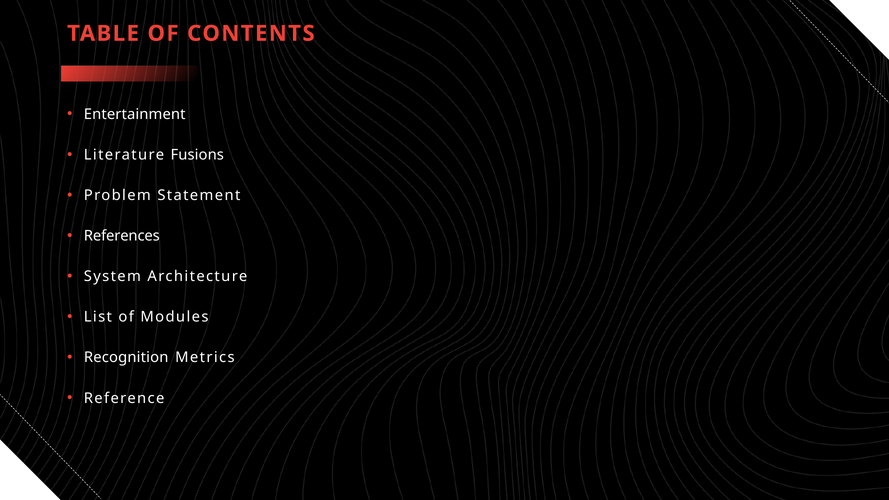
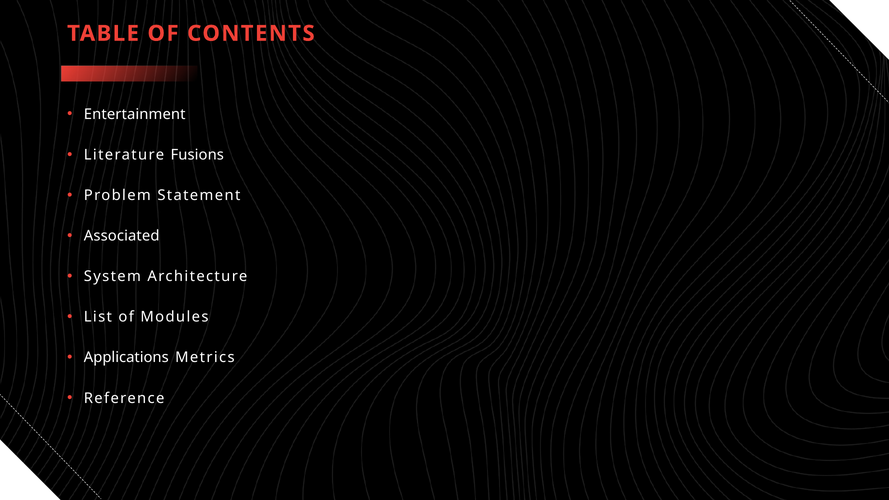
References: References -> Associated (122, 236)
Recognition: Recognition -> Applications (126, 358)
